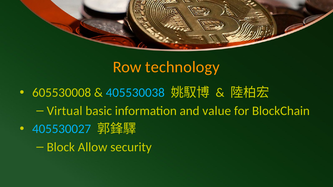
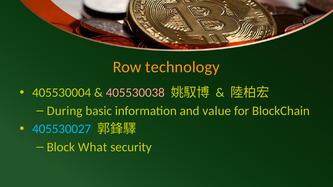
605530008: 605530008 -> 405530004 (62, 93)
405530038 colour: light blue -> pink (135, 93)
Virtual: Virtual -> During (65, 111)
Allow: Allow -> What (93, 147)
